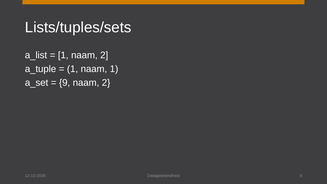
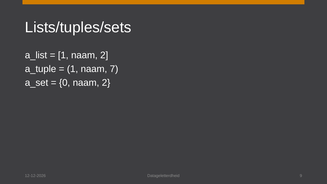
naam 1: 1 -> 7 (114, 69)
9: 9 -> 0 (65, 83)
